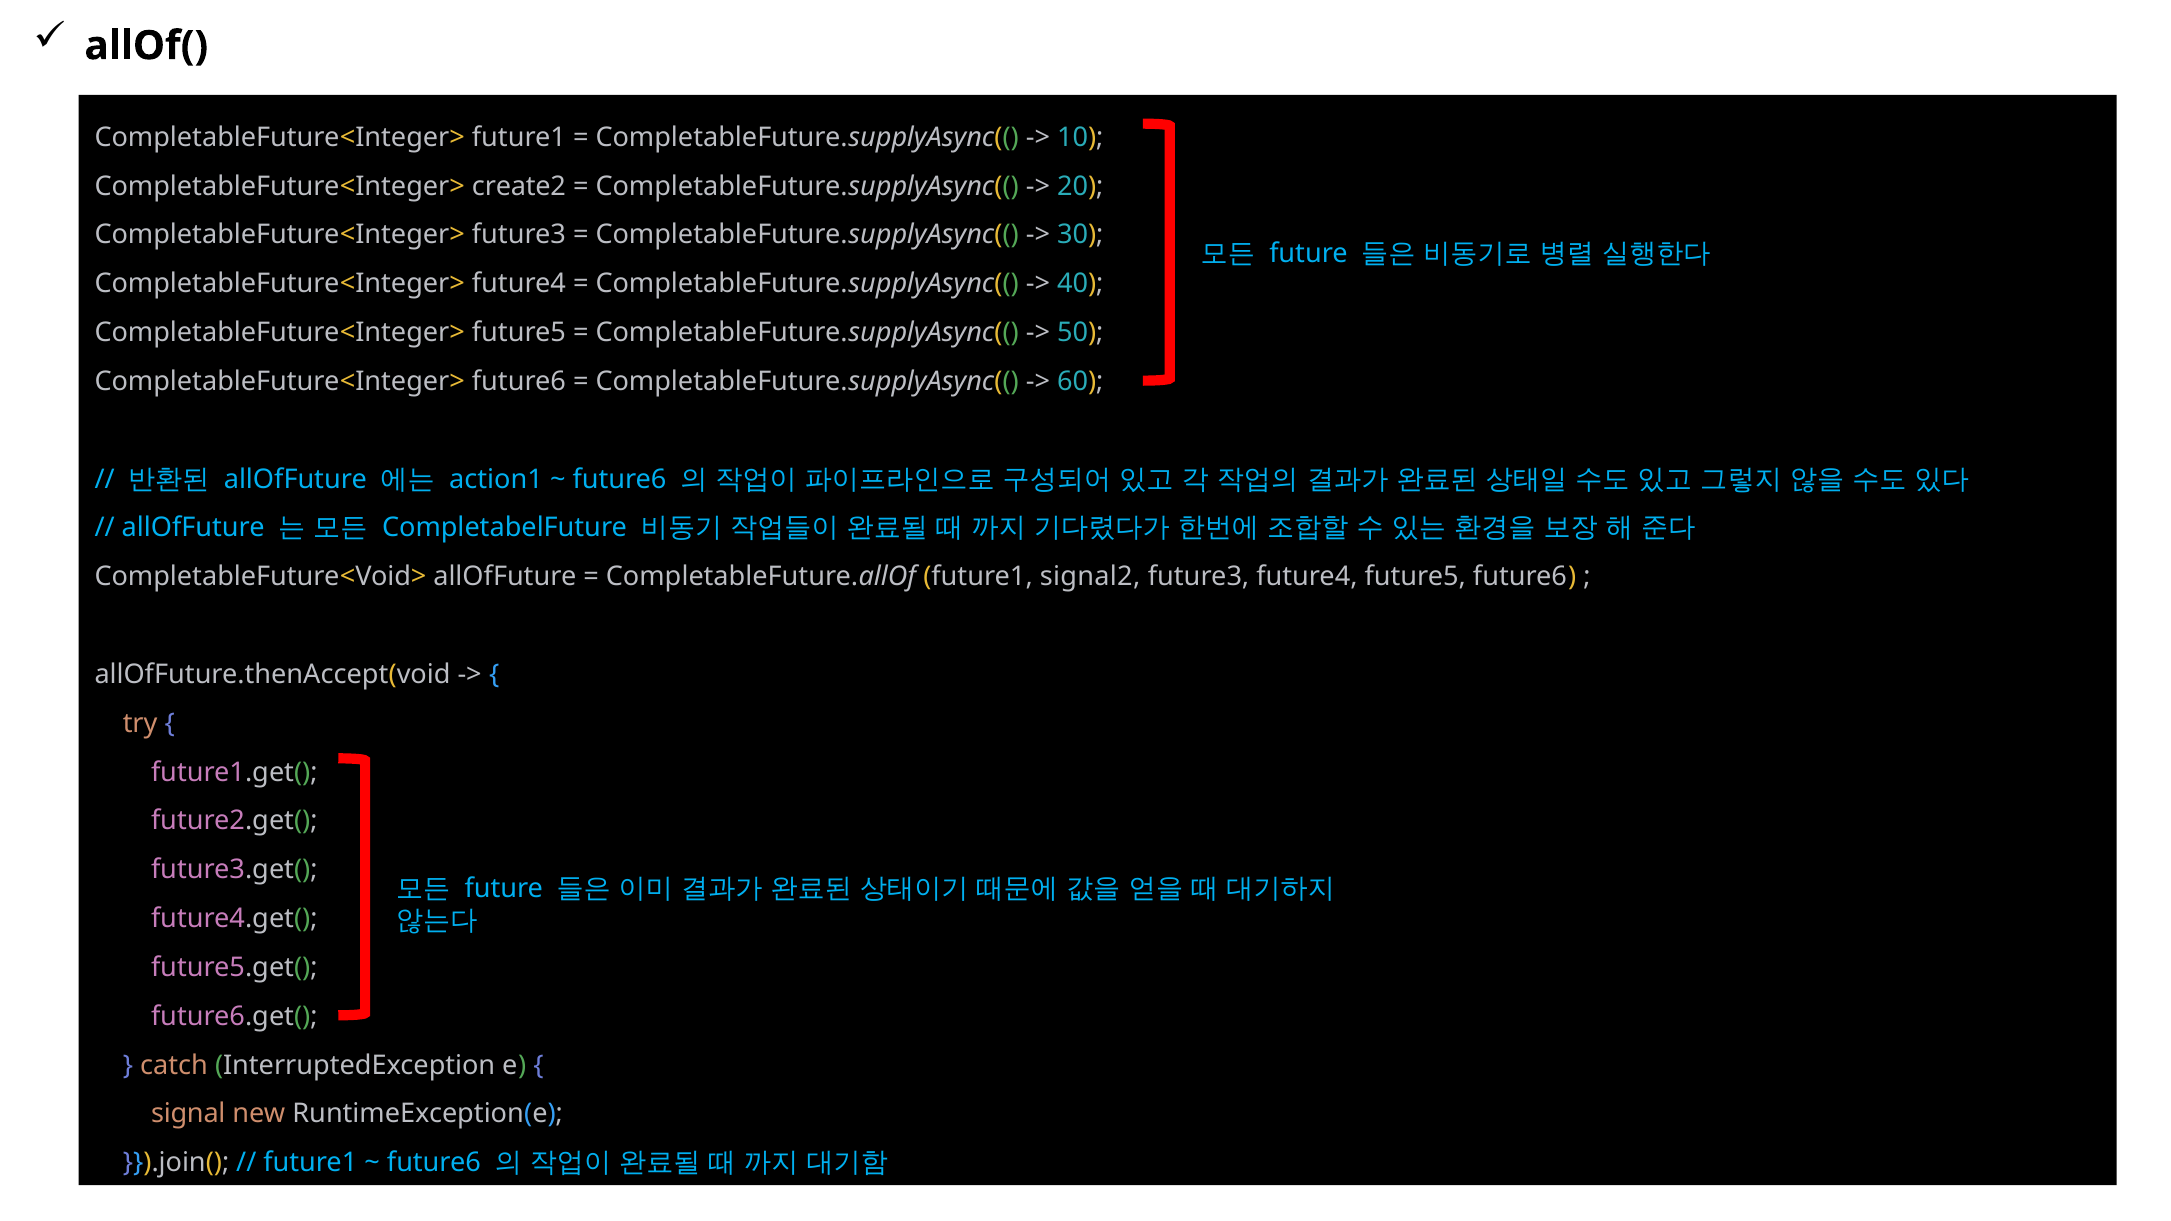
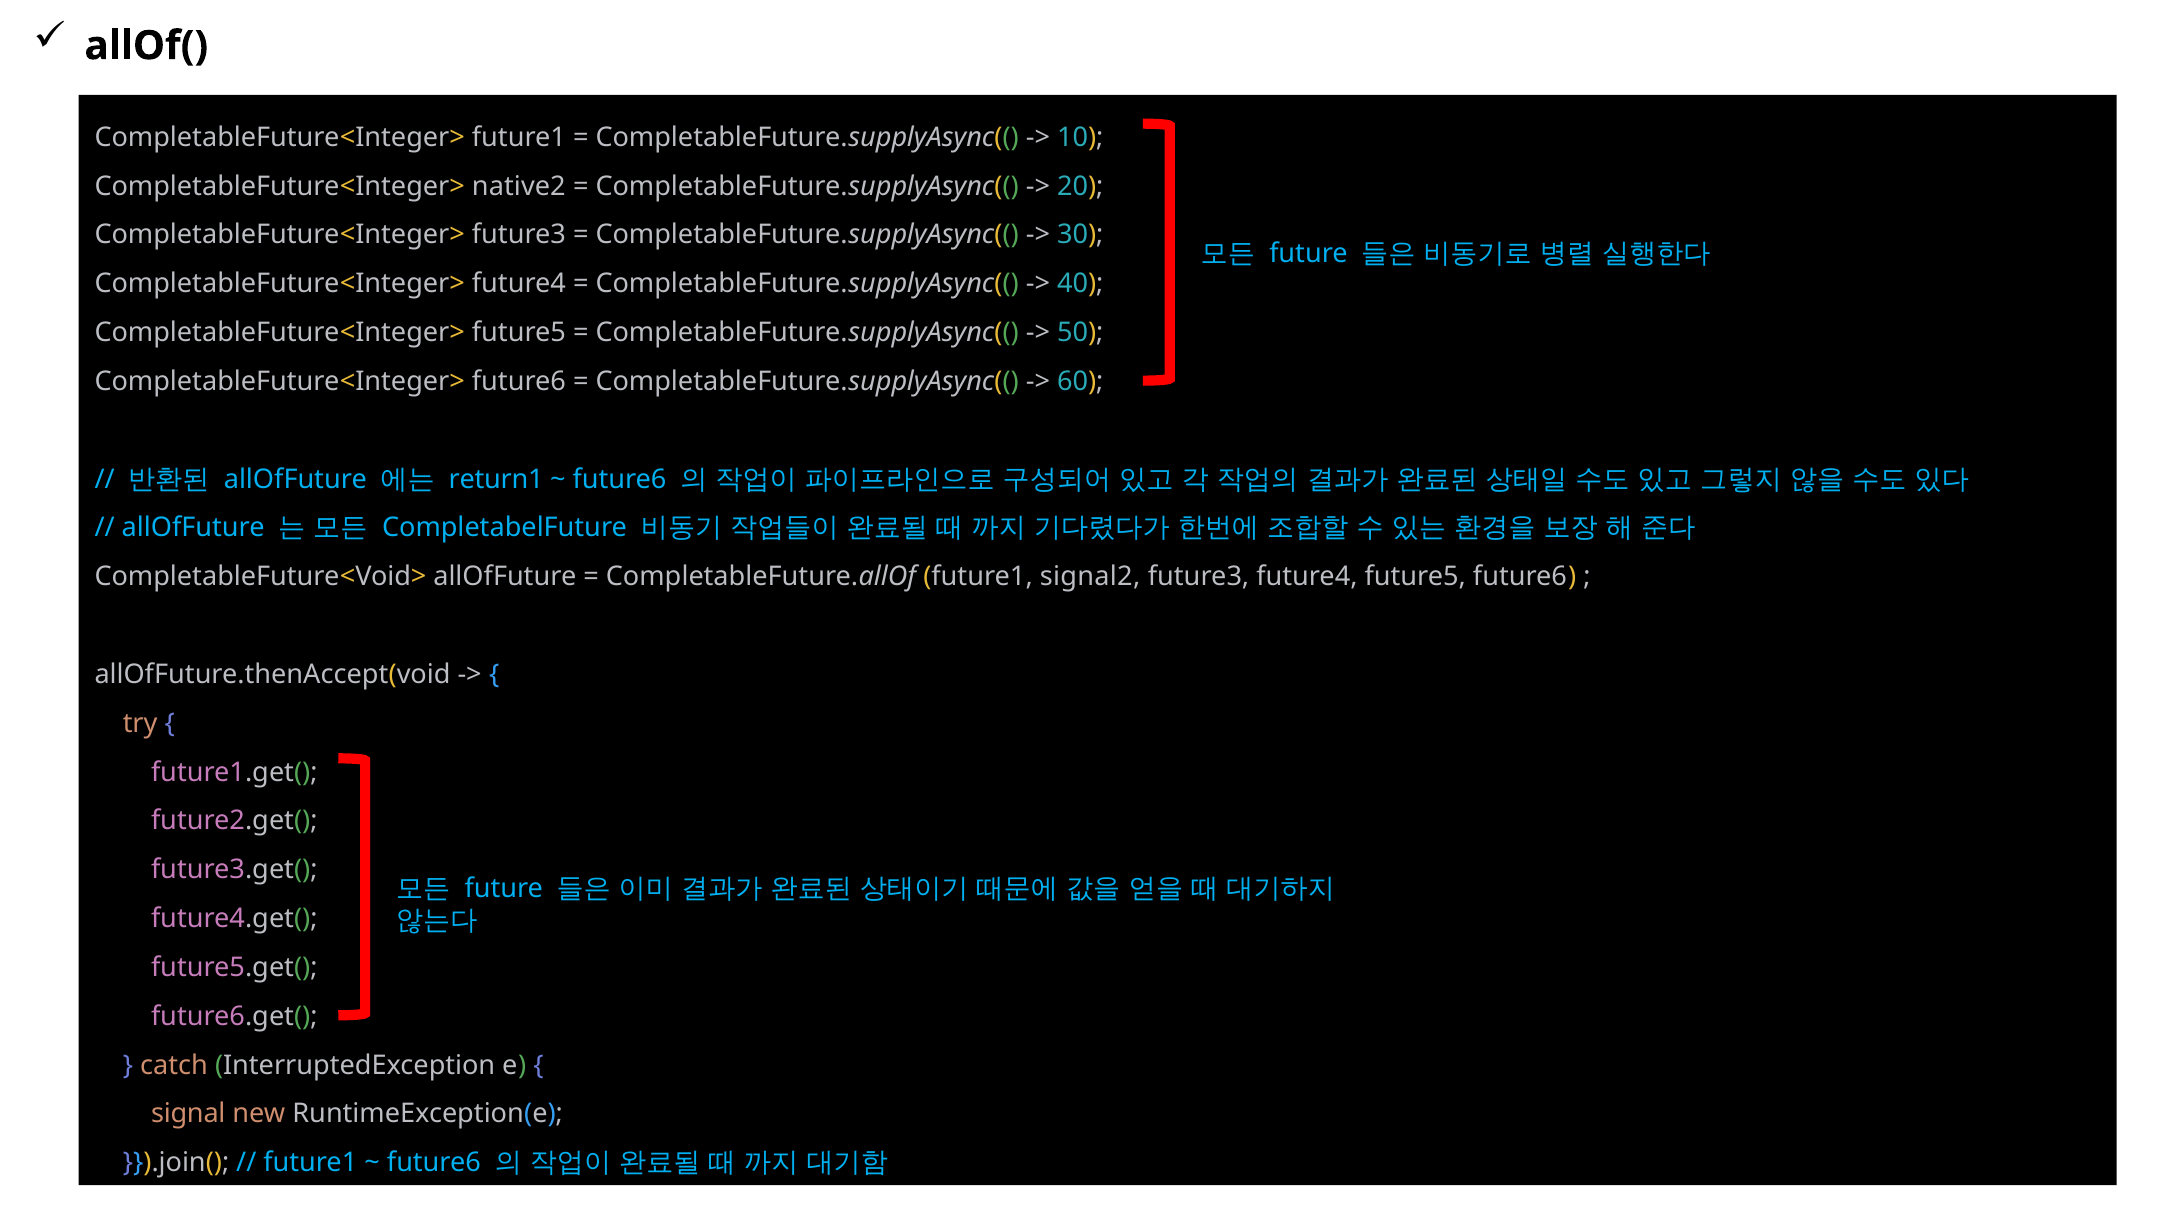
create2: create2 -> native2 (519, 186)
action1: action1 -> return1 (496, 479)
